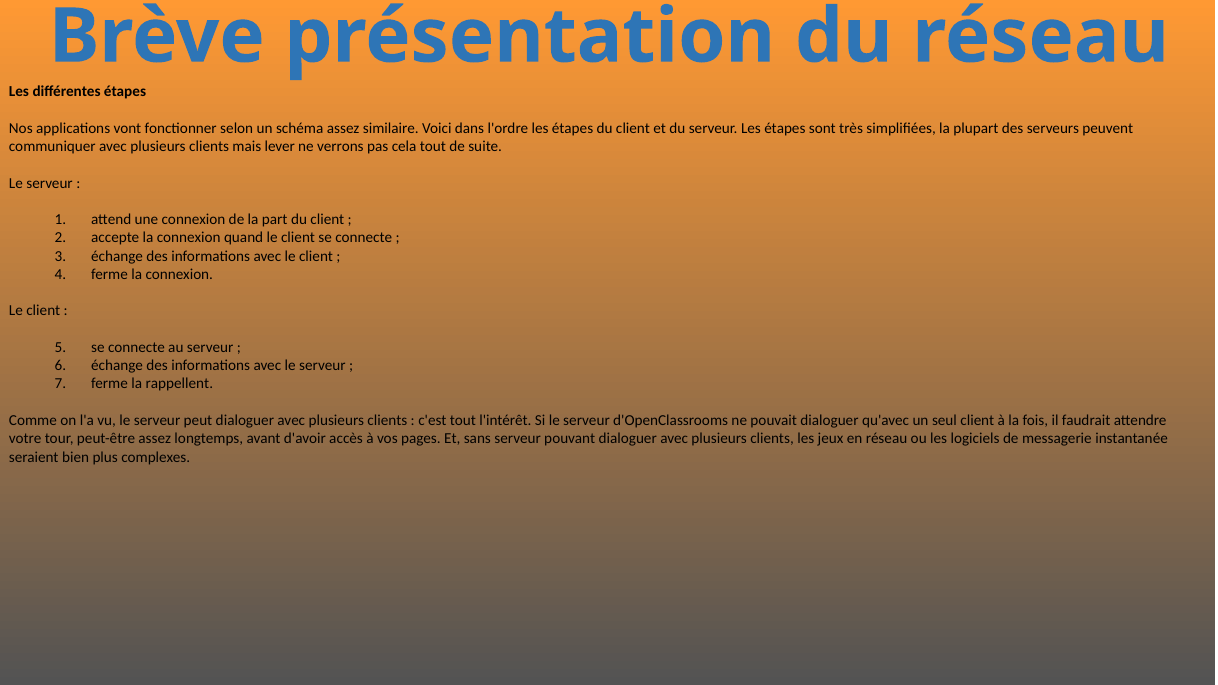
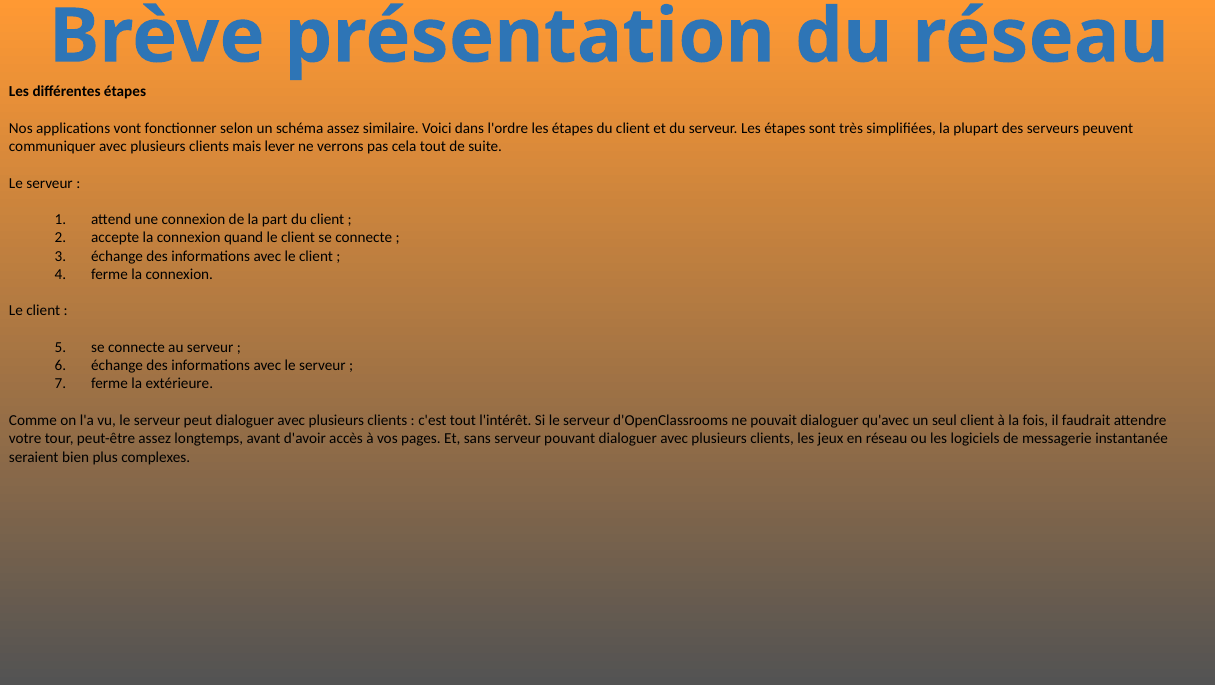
rappellent: rappellent -> extérieure (179, 384)
